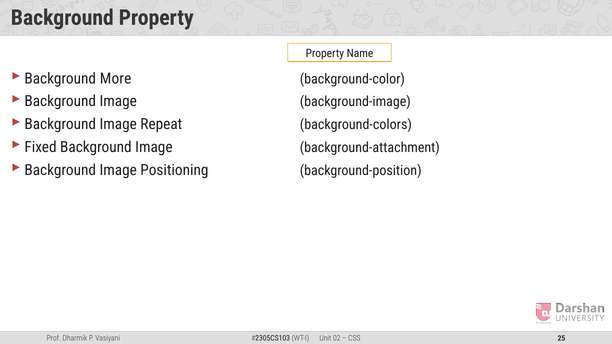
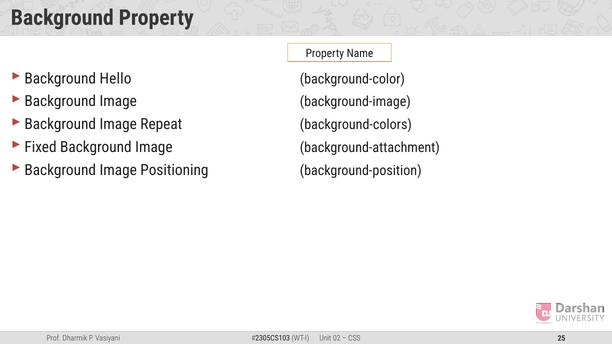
More: More -> Hello (116, 79)
